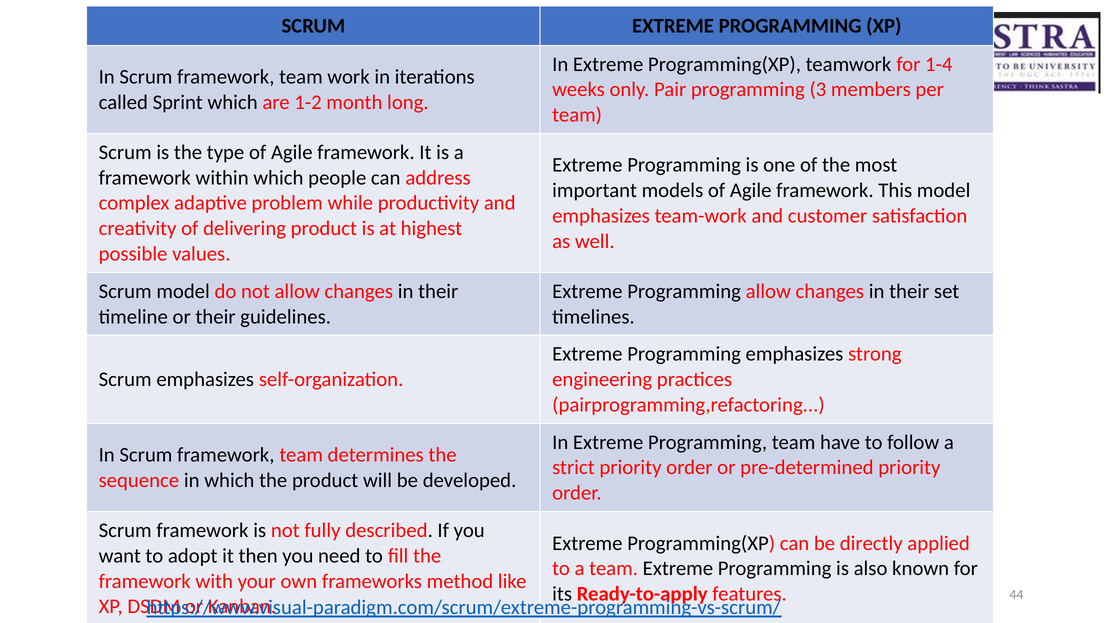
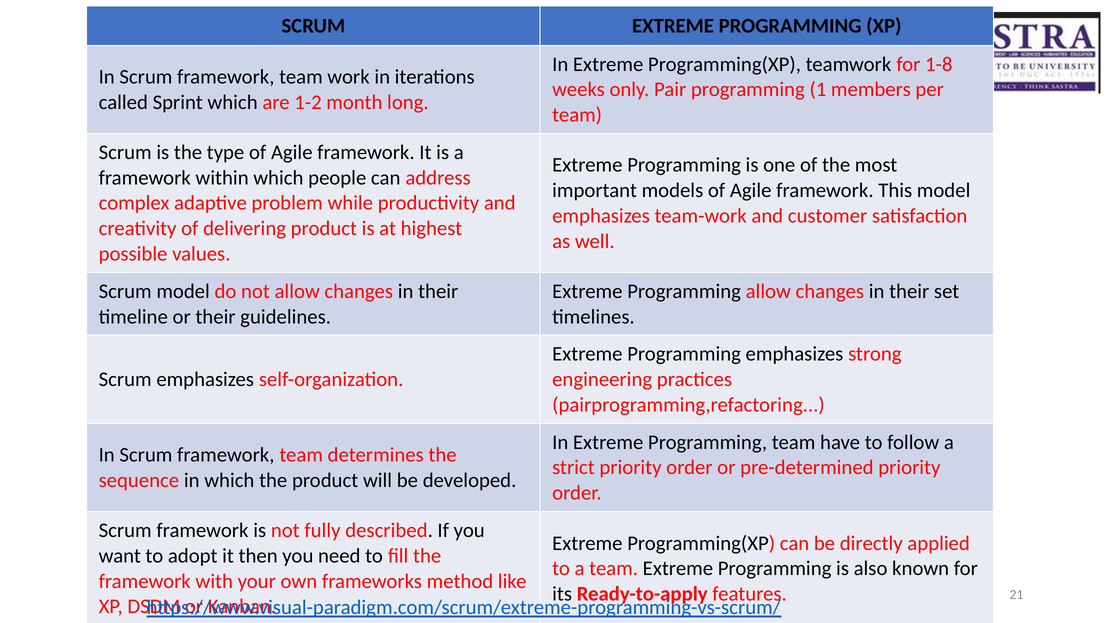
1-4: 1-4 -> 1-8 (939, 64)
3: 3 -> 1 (818, 90)
44: 44 -> 21 (1016, 595)
